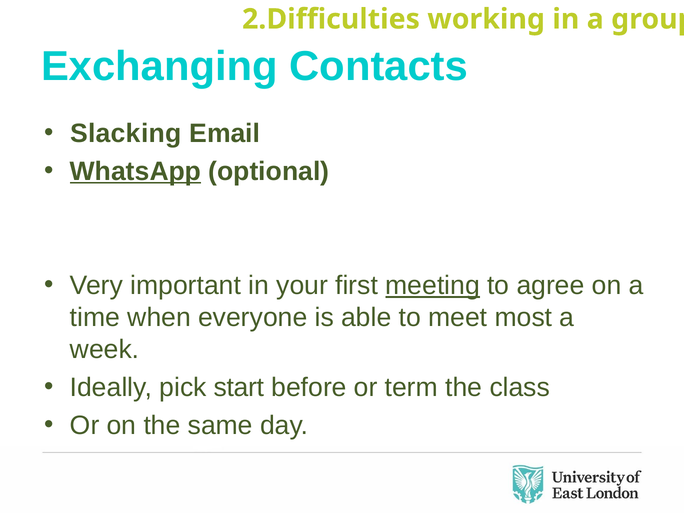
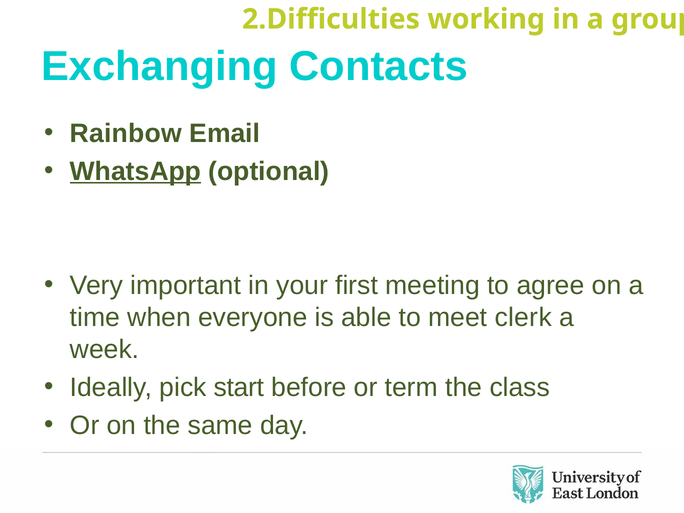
Slacking: Slacking -> Rainbow (126, 133)
meeting underline: present -> none (433, 286)
most: most -> clerk (523, 317)
